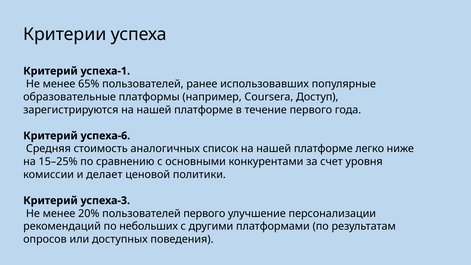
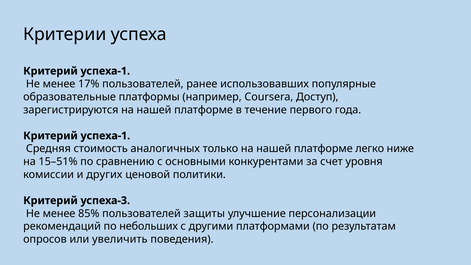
65%: 65% -> 17% (89, 84)
успеха-6: успеха-6 -> успеха-1 (105, 136)
список: список -> только (220, 149)
15–25%: 15–25% -> 15–51% (58, 162)
делает: делает -> других (104, 175)
20%: 20% -> 85% (89, 213)
пользователей первого: первого -> защиты (204, 213)
доступных: доступных -> увеличить (120, 239)
